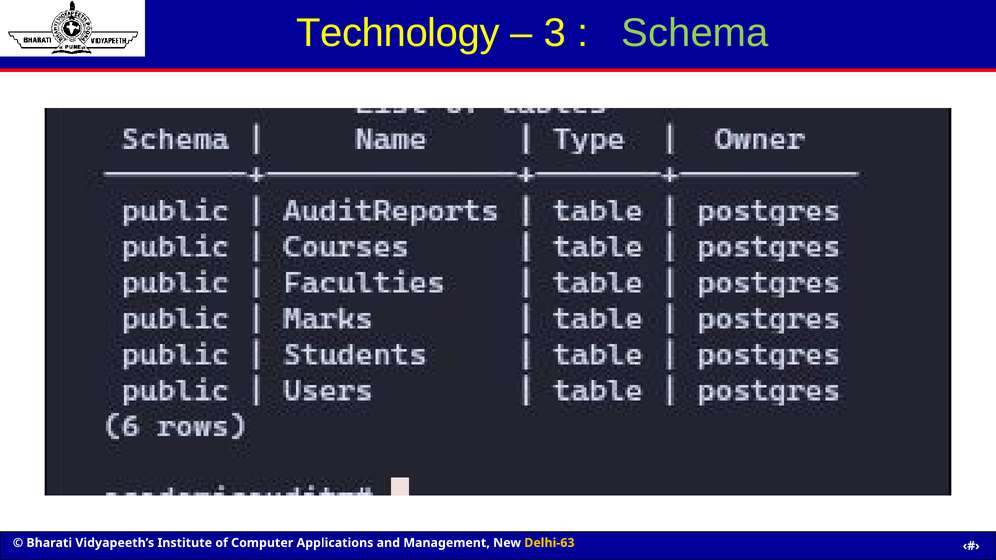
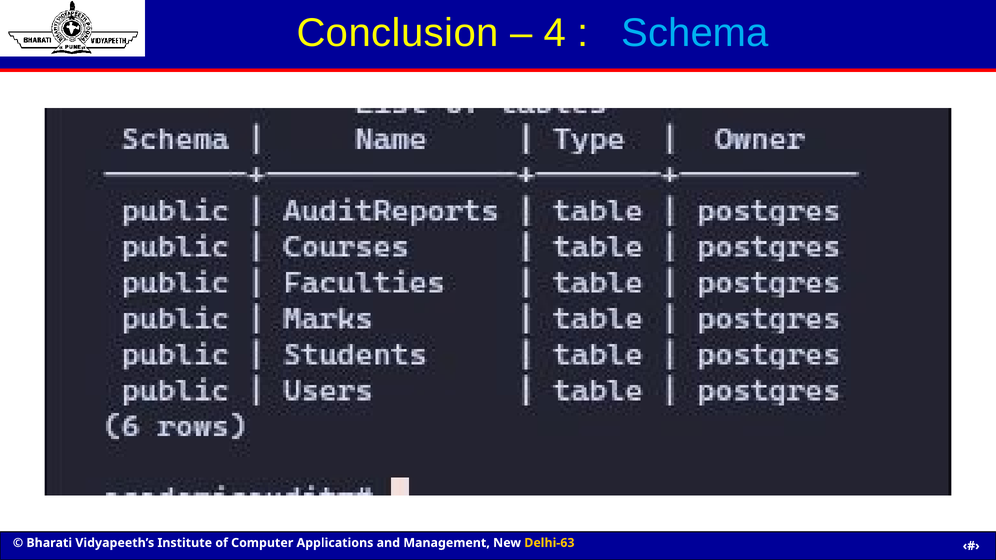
Technology: Technology -> Conclusion (398, 33)
3: 3 -> 4 (555, 33)
Schema colour: light green -> light blue (695, 33)
